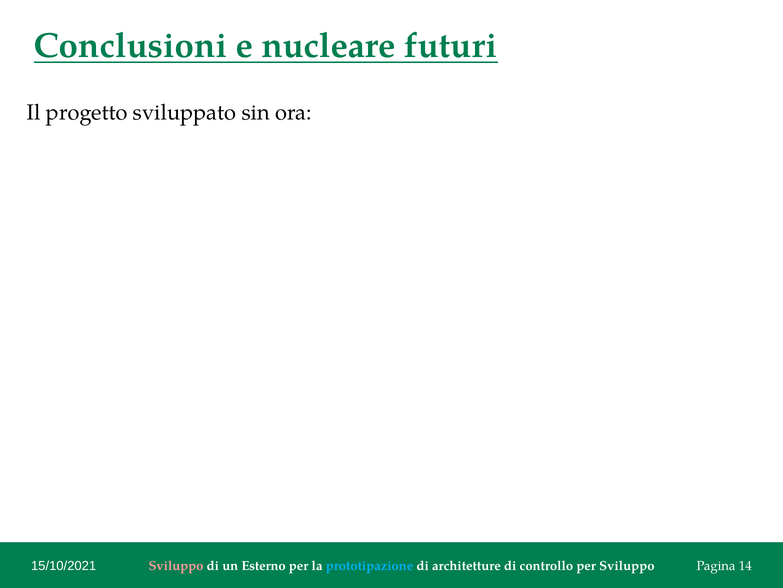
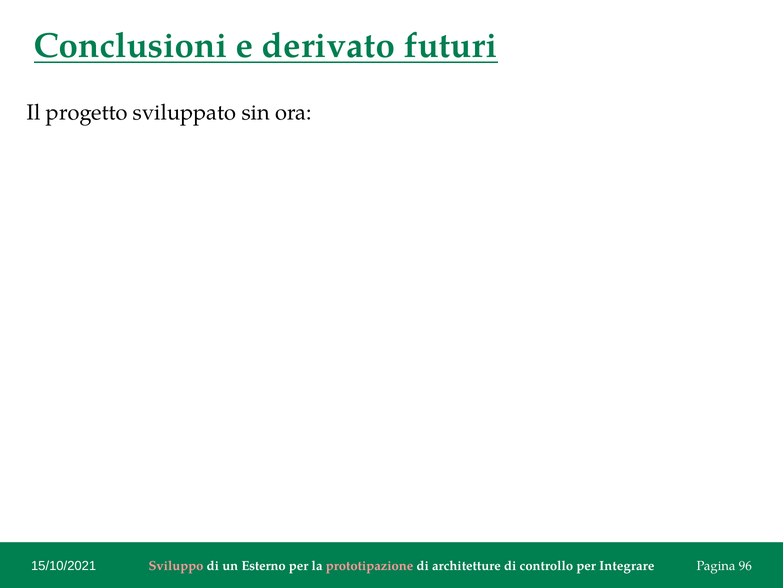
nucleare: nucleare -> derivato (329, 46)
prototipazione colour: light blue -> pink (370, 565)
per Sviluppo: Sviluppo -> Integrare (627, 565)
14: 14 -> 96 (745, 565)
